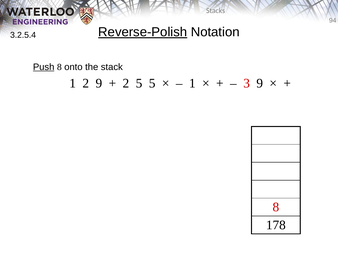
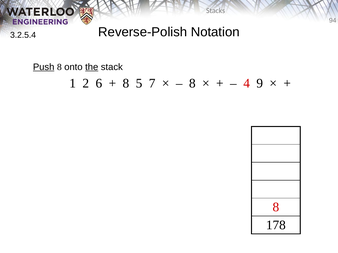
Reverse-Polish underline: present -> none (143, 32)
the underline: none -> present (92, 67)
2 9: 9 -> 6 (99, 84)
2: 2 -> 8 (126, 84)
5 5: 5 -> 7 (152, 84)
1: 1 -> 8 (192, 84)
3: 3 -> 4 (247, 84)
